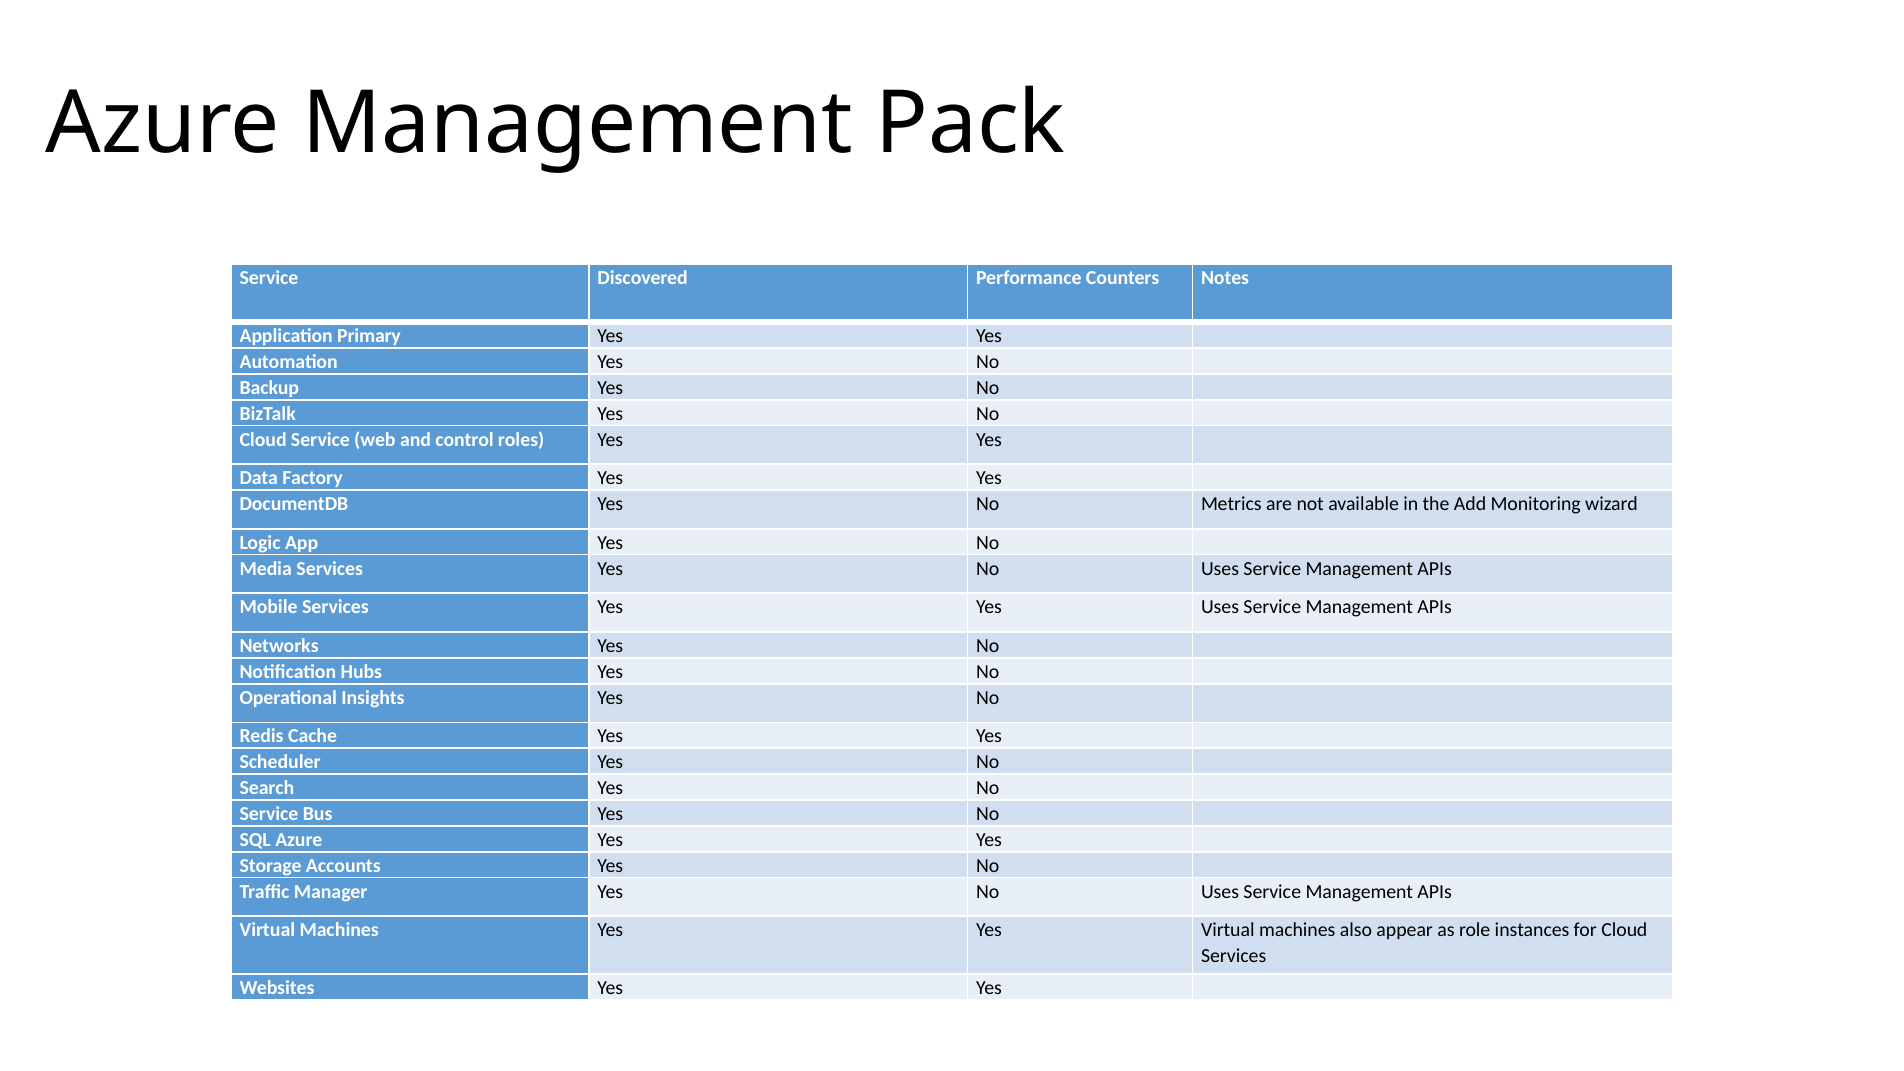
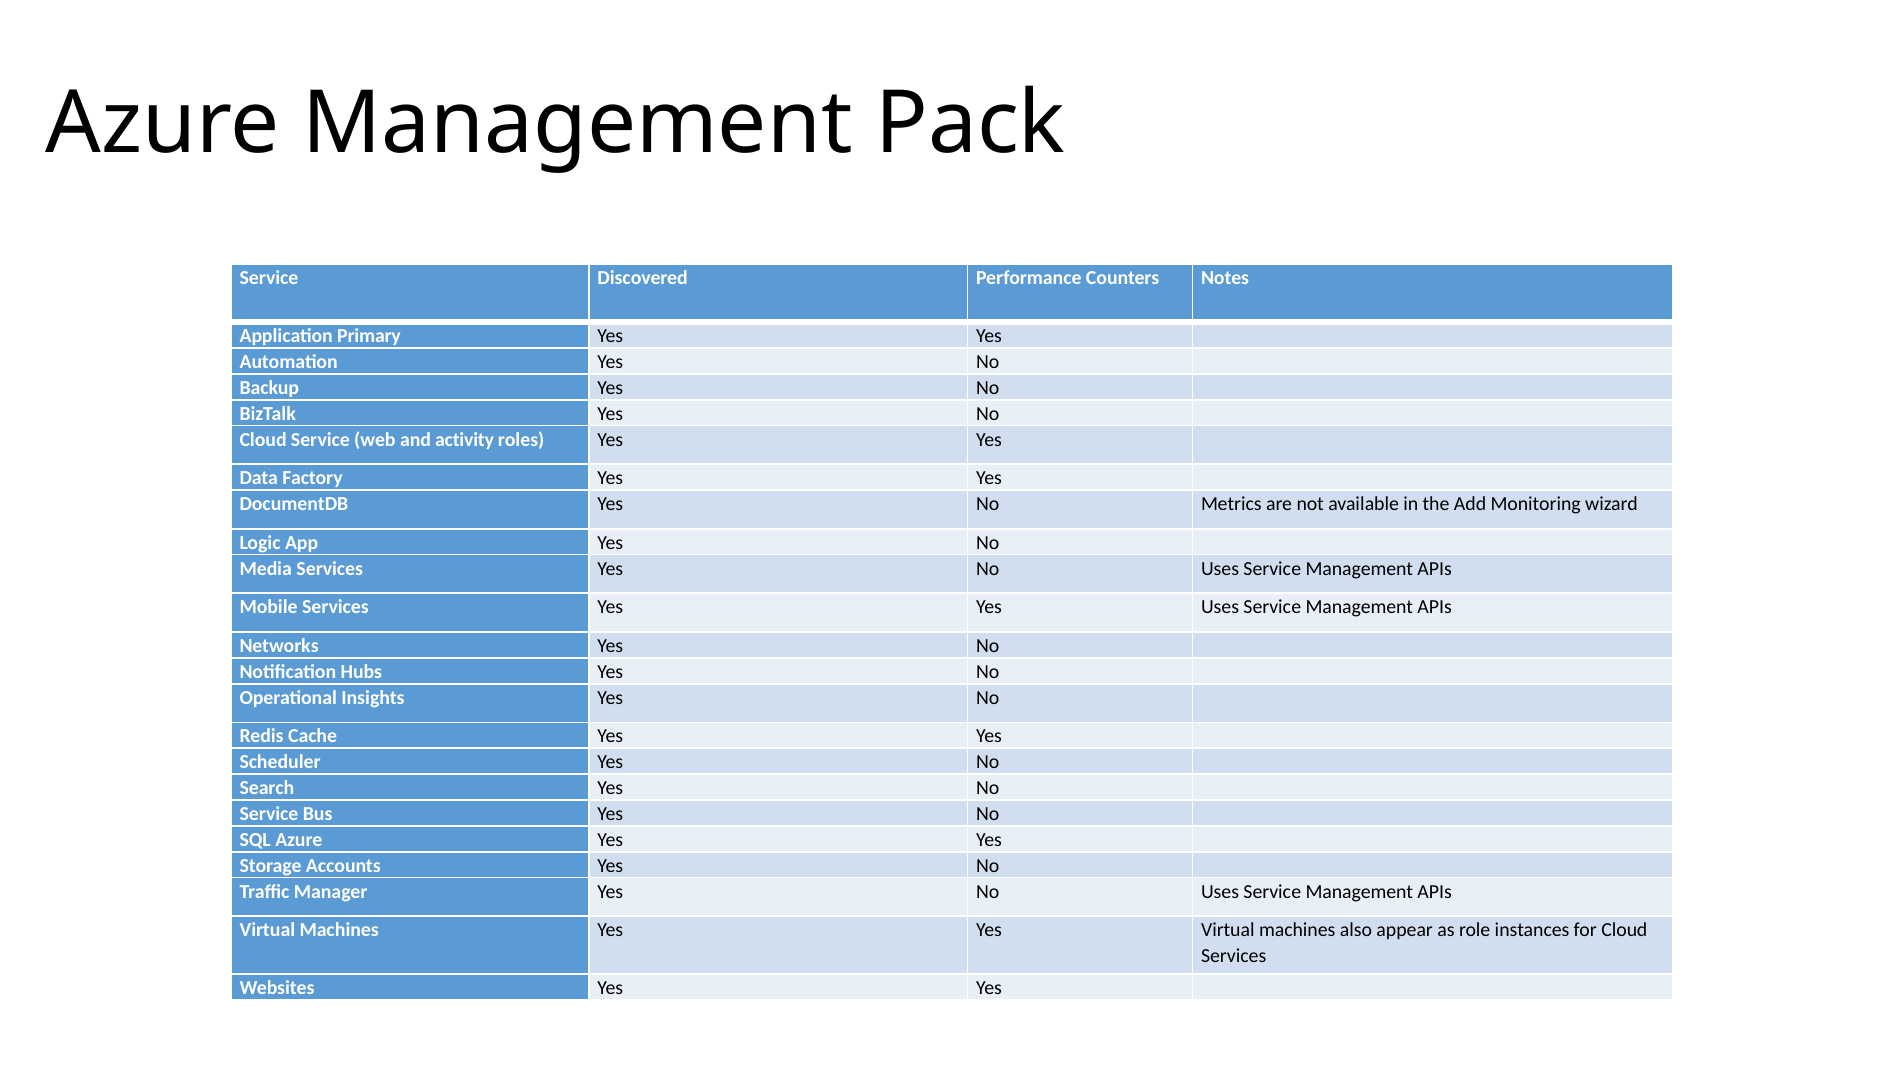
control: control -> activity (465, 440)
